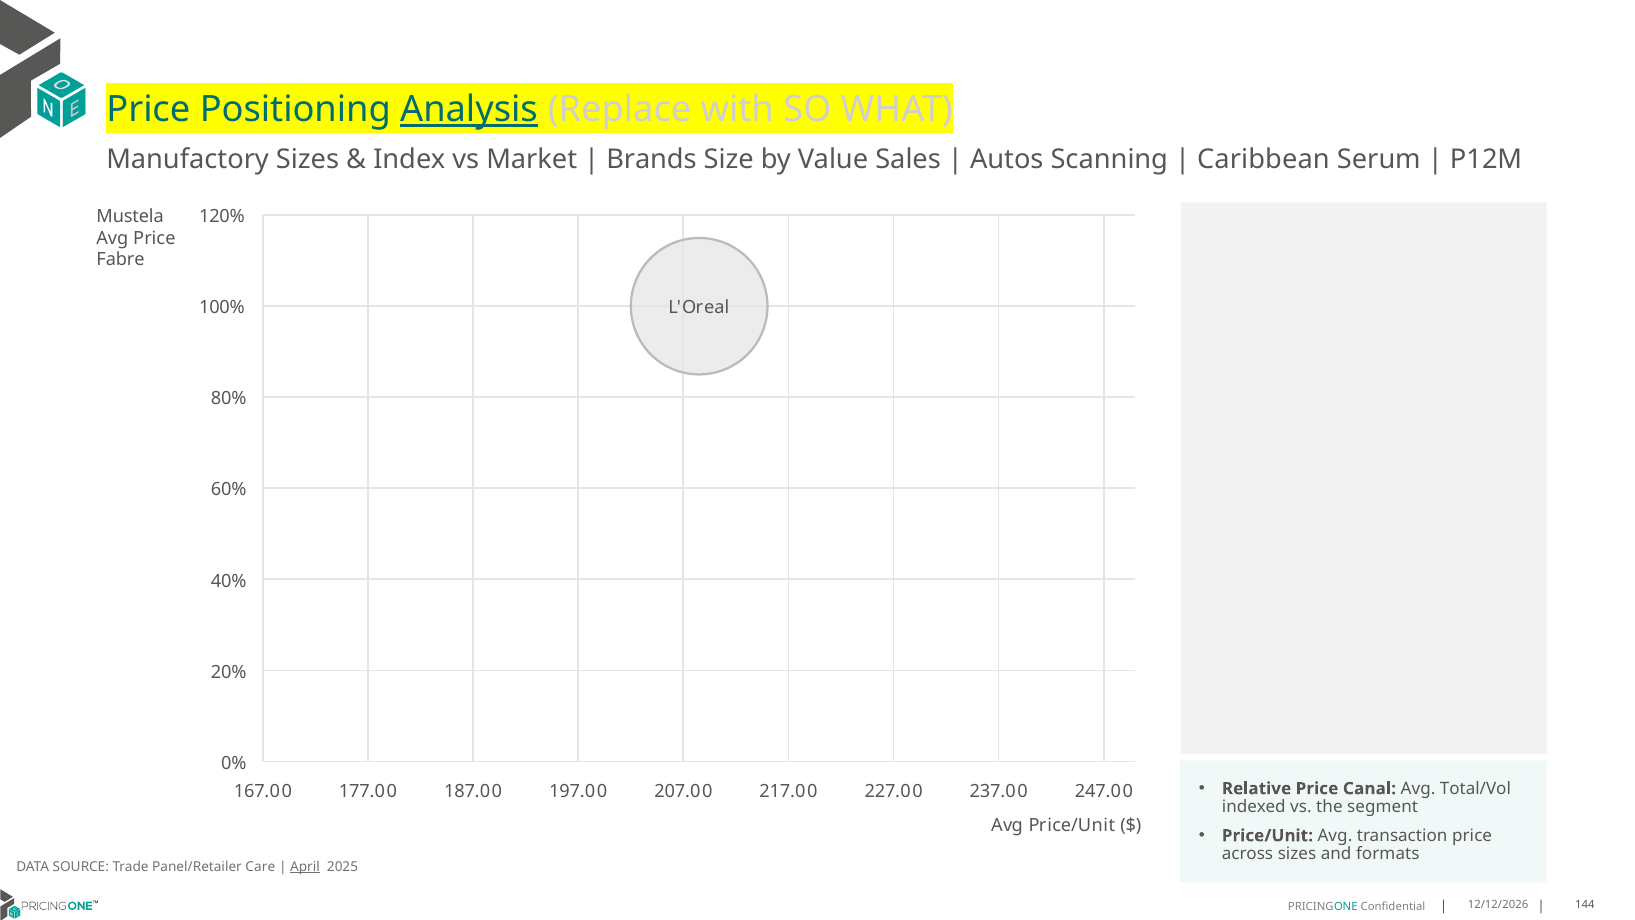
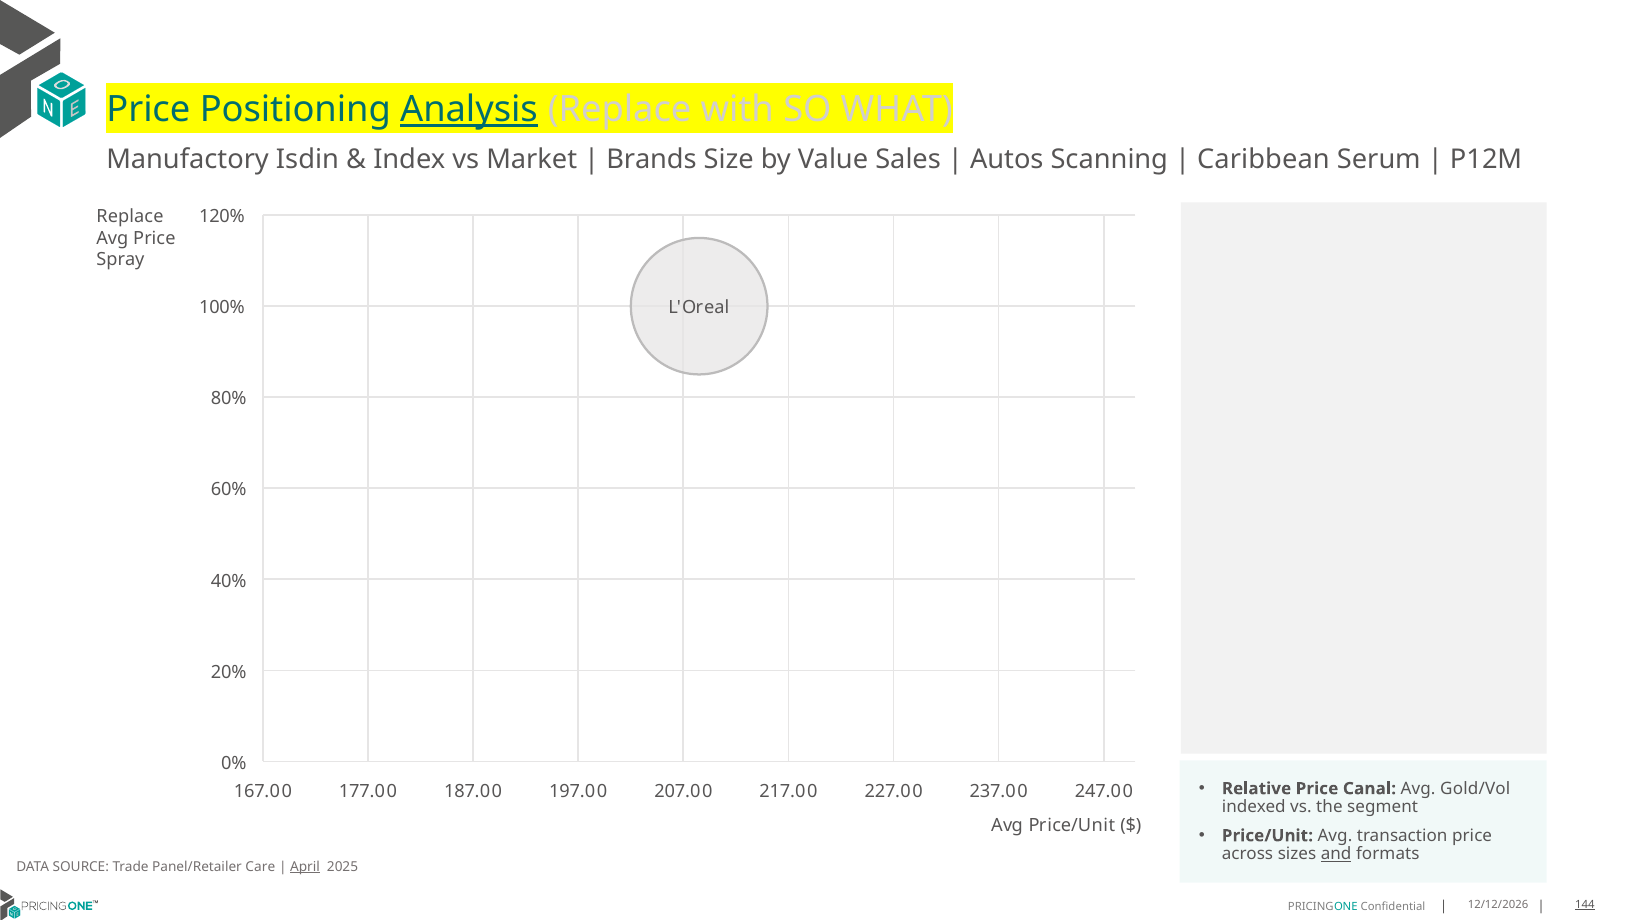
Manufactory Sizes: Sizes -> Isdin (307, 159)
Mustela: Mustela -> Replace (130, 216)
Fabre: Fabre -> Spray (120, 260)
Total/Vol: Total/Vol -> Gold/Vol (1475, 788)
and underline: none -> present (1336, 854)
144 underline: none -> present (1585, 904)
